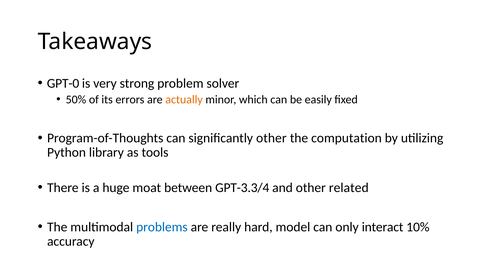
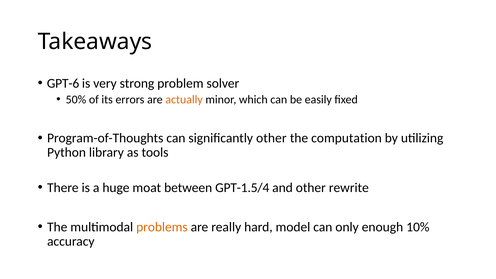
GPT-0: GPT-0 -> GPT-6 (63, 83)
GPT-3.3/4: GPT-3.3/4 -> GPT-1.5/4 (242, 188)
related: related -> rewrite (349, 188)
problems colour: blue -> orange (162, 227)
interact: interact -> enough (382, 227)
